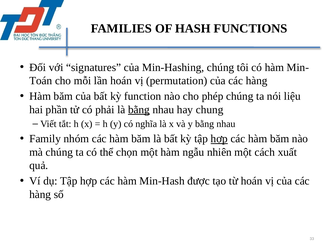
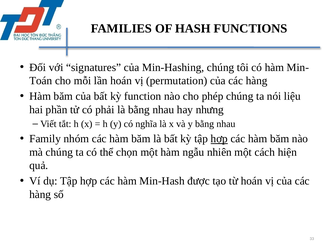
bằng underline: present -> none (139, 110)
chung: chung -> nhưng (210, 110)
xuất: xuất -> hiện (287, 152)
